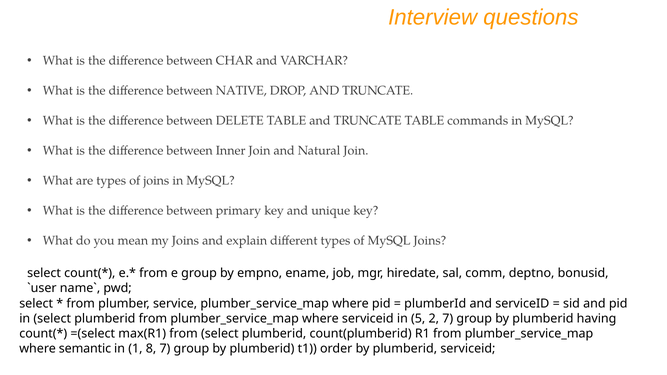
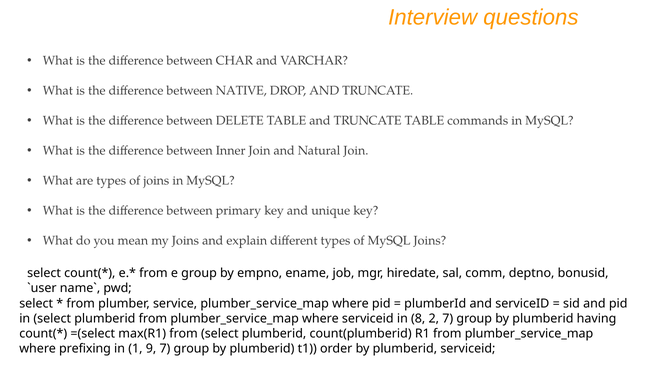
5: 5 -> 8 (418, 319)
semantic: semantic -> prefixing (85, 349)
8: 8 -> 9 (151, 349)
